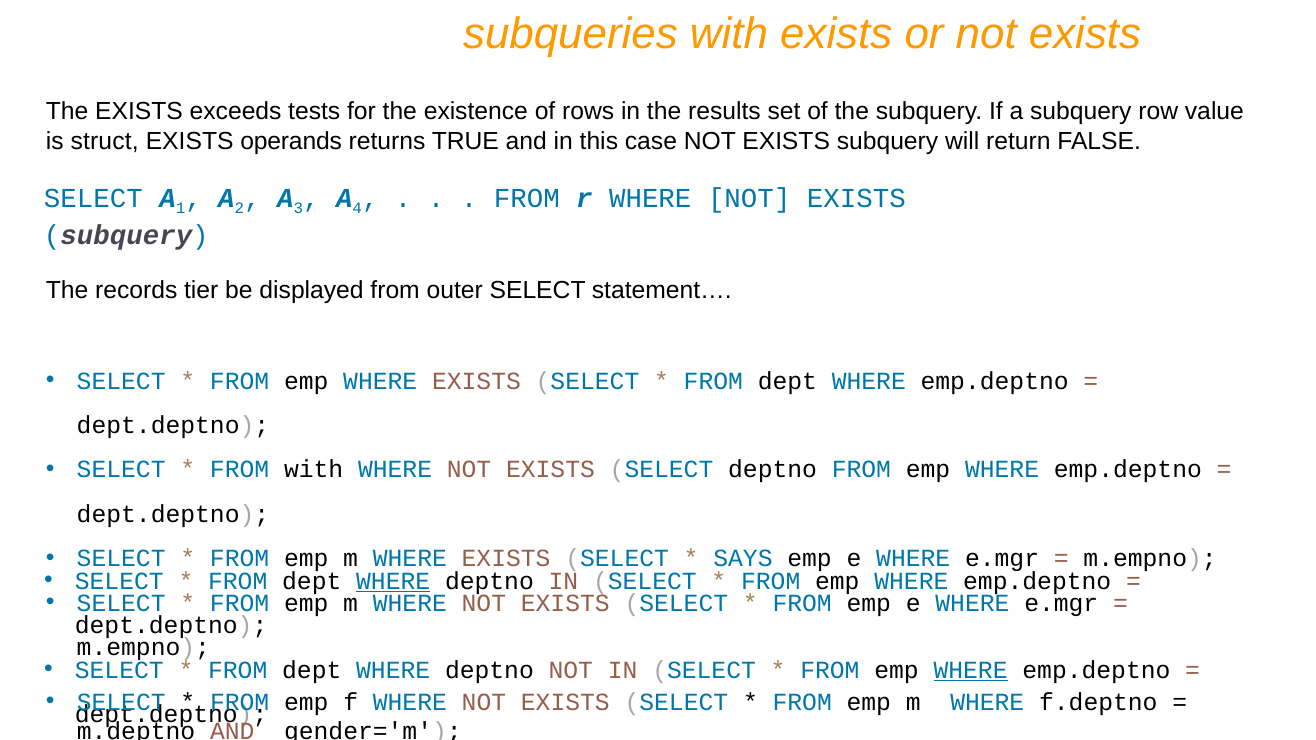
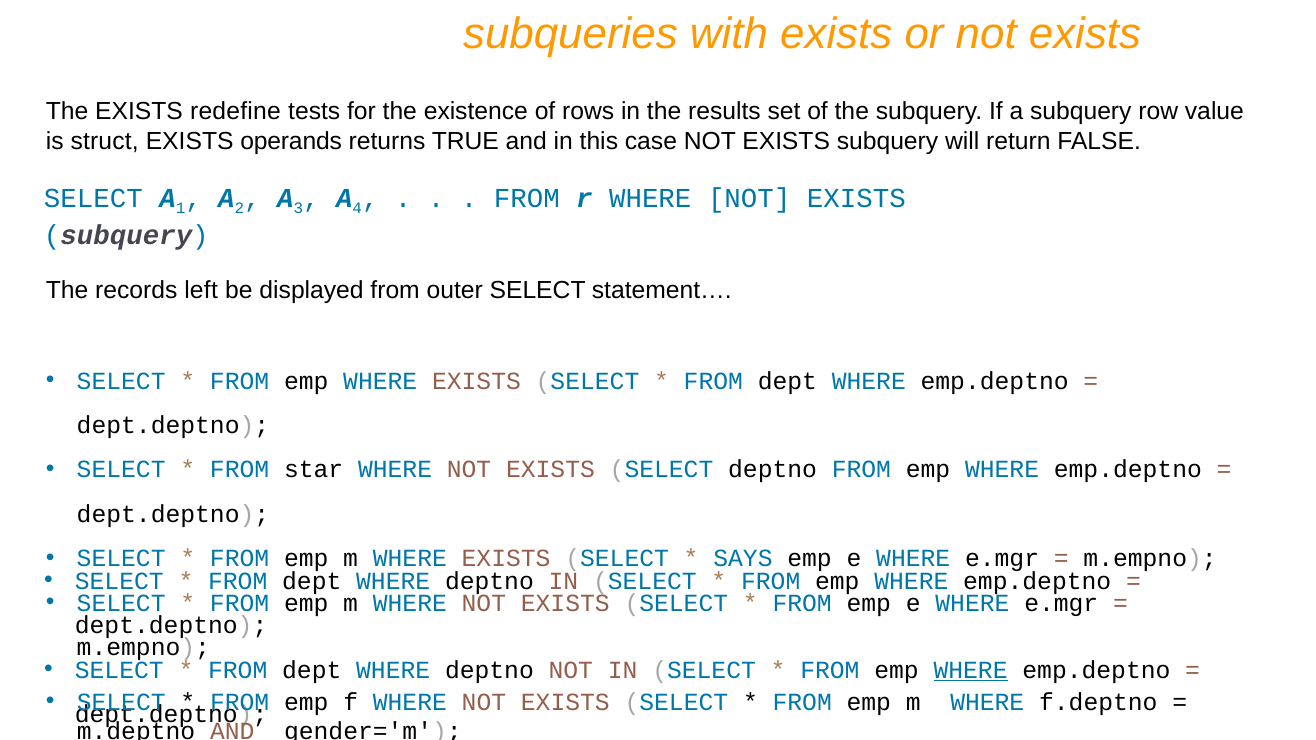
exceeds: exceeds -> redefine (235, 112)
tier: tier -> left (201, 290)
FROM with: with -> star (314, 470)
WHERE underline: present -> none (393, 581)
